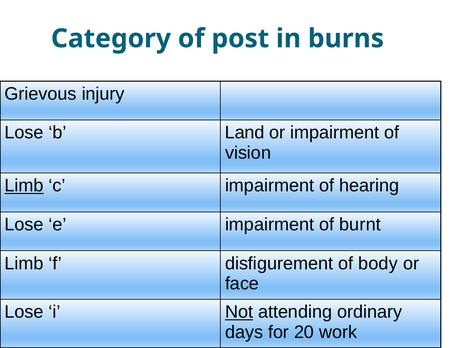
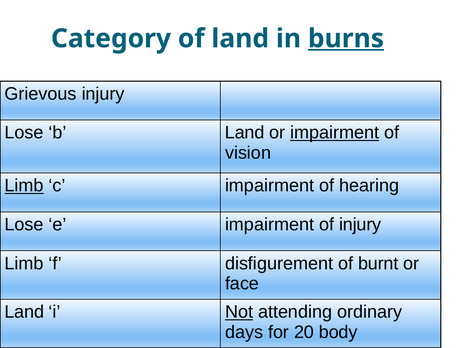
of post: post -> land (240, 39)
burns underline: none -> present (346, 39)
impairment underline: none -> present (335, 133)
of burnt: burnt -> injury (360, 225)
body: body -> burnt (378, 263)
Lose: Lose -> Land (24, 312)
work: work -> body (338, 332)
